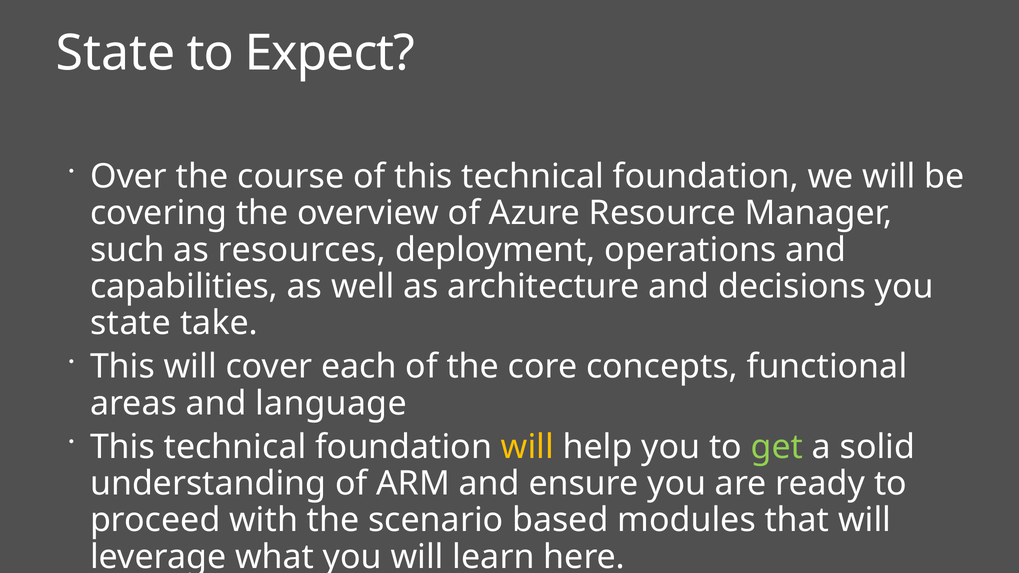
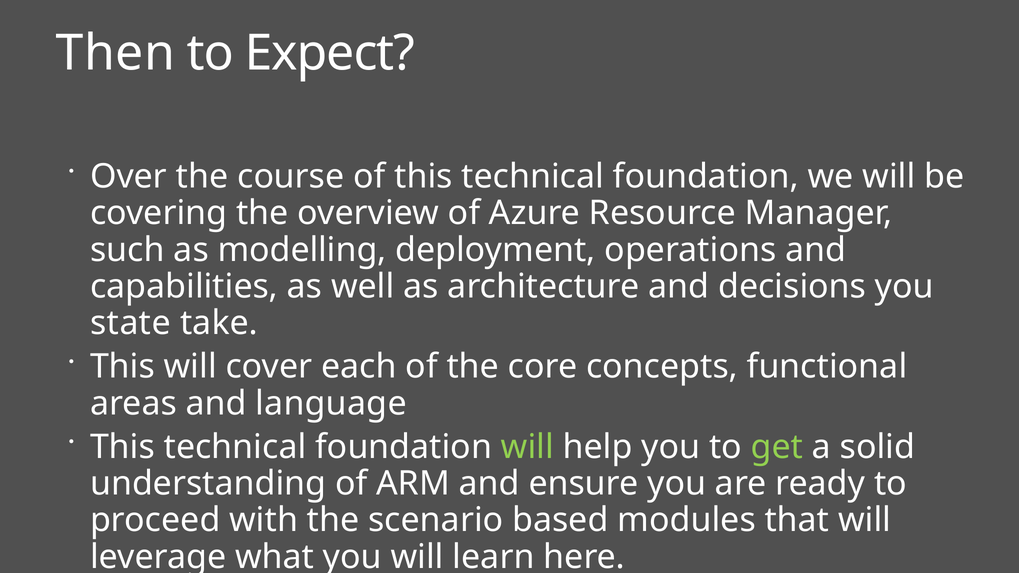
State: State -> Then (115, 53)
resources: resources -> modelling (302, 250)
will colour: yellow -> light green (527, 447)
